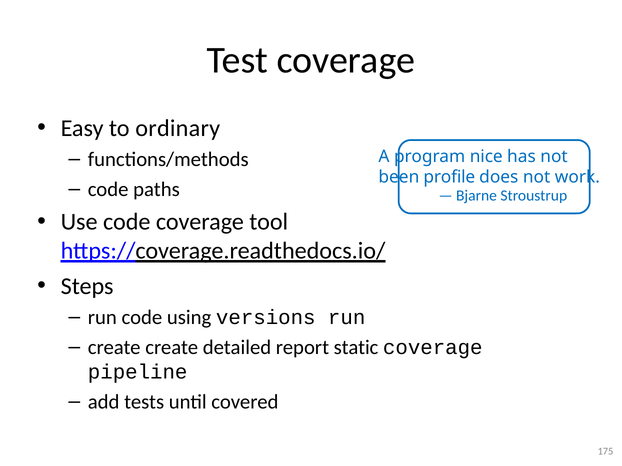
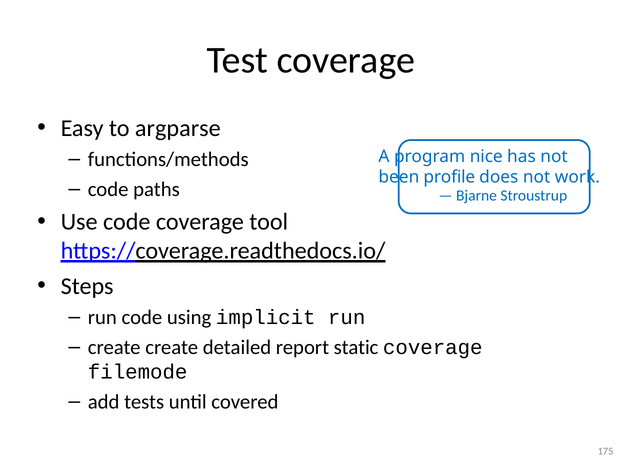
ordinary: ordinary -> argparse (178, 128)
versions: versions -> implicit (266, 318)
pipeline: pipeline -> filemode (138, 373)
